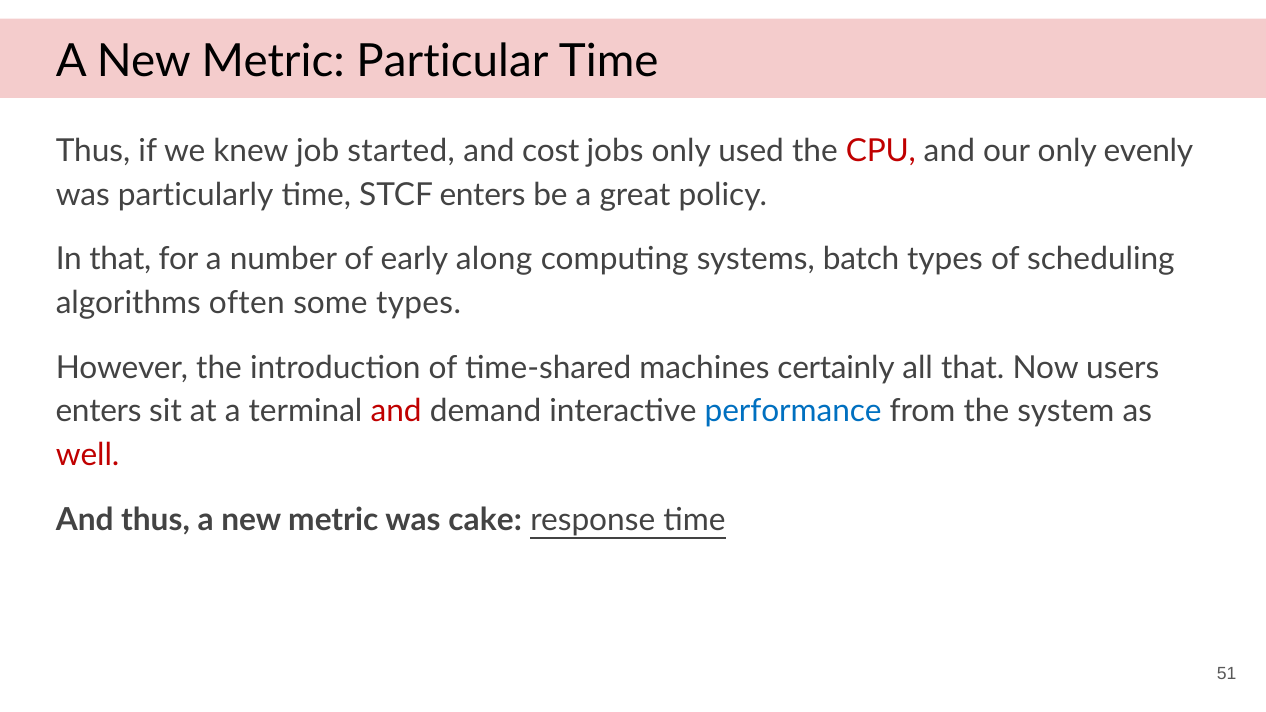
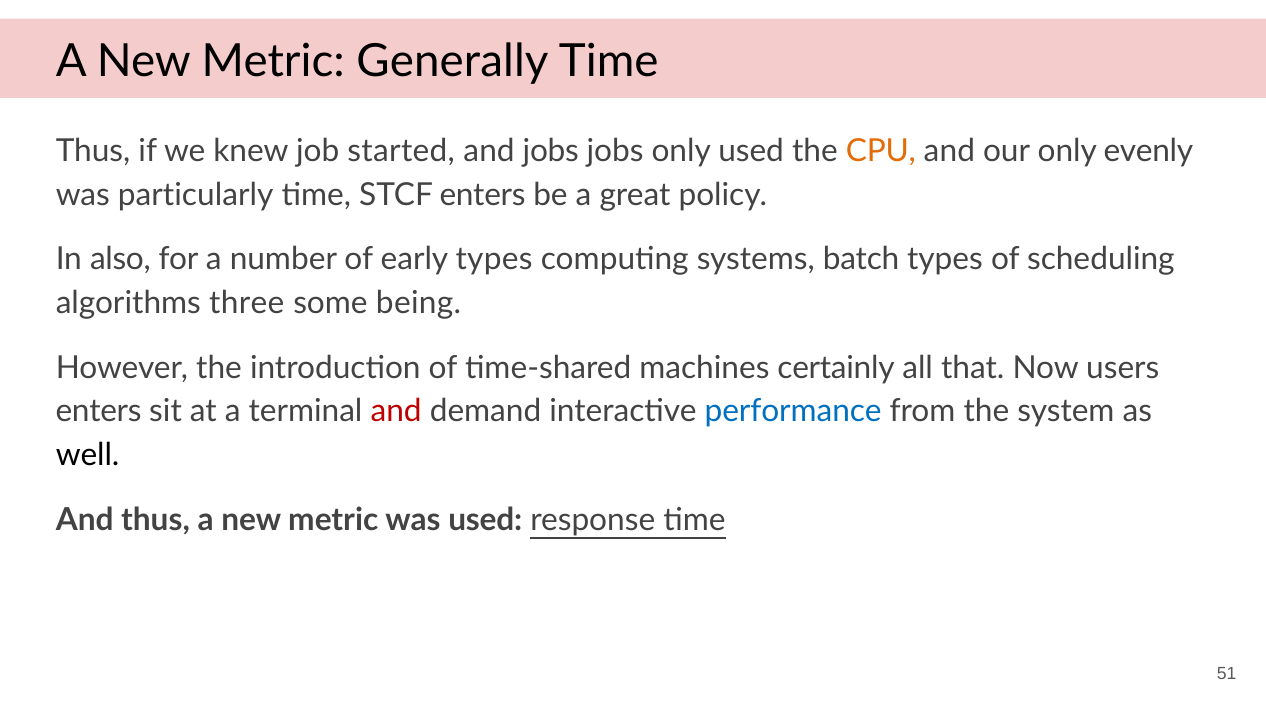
Particular: Particular -> Generally (452, 62)
and cost: cost -> jobs (551, 151)
CPU colour: red -> orange (881, 151)
In that: that -> also (120, 259)
early along: along -> types (494, 259)
often: often -> three (247, 303)
some types: types -> being (419, 303)
well colour: red -> black (88, 455)
was cake: cake -> used (485, 520)
